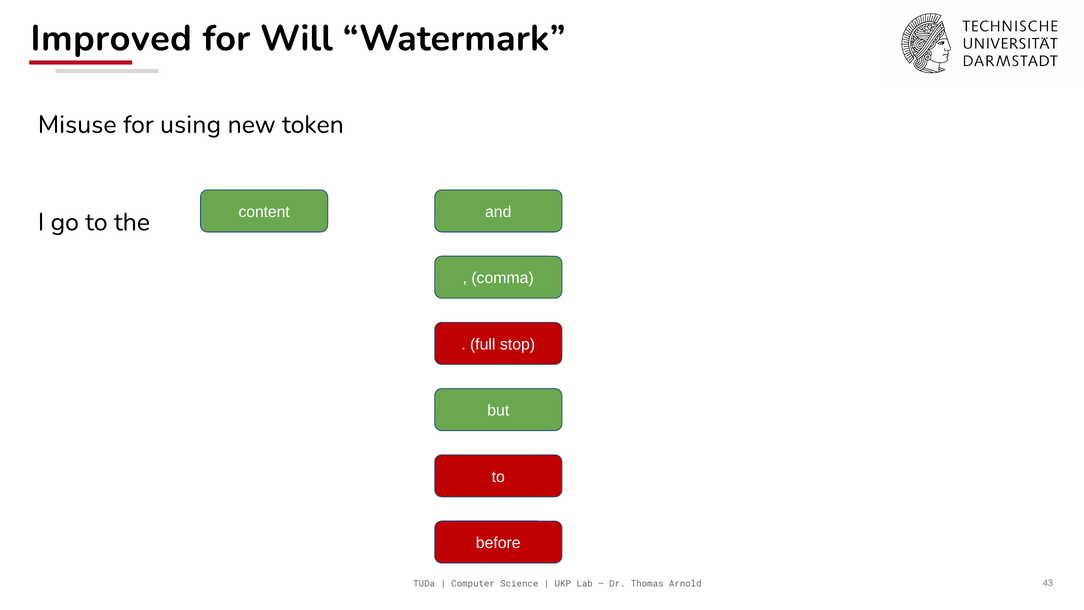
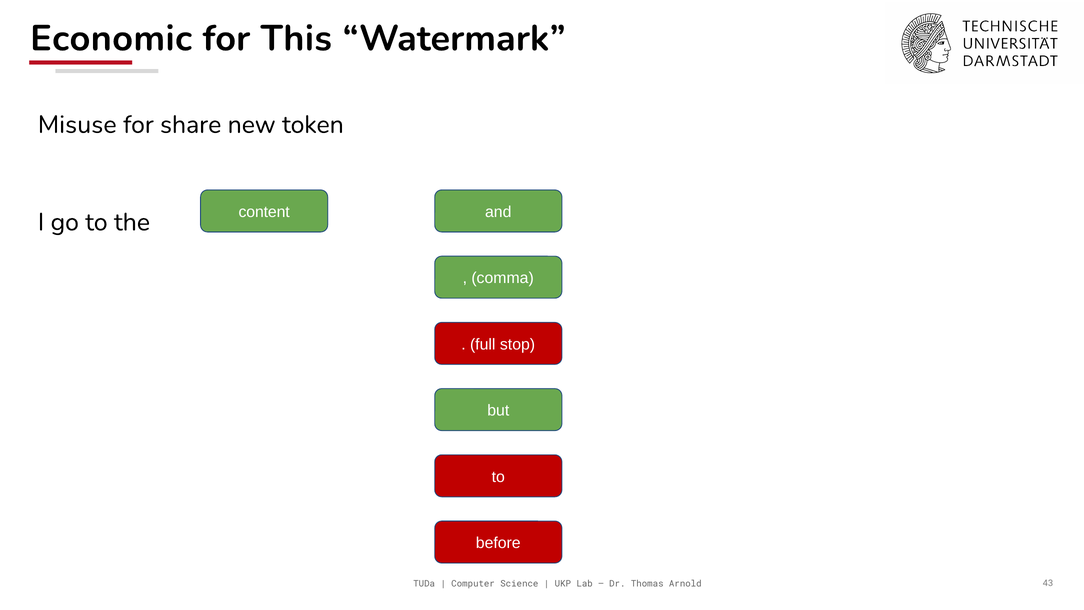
Improved: Improved -> Economic (111, 38)
Will: Will -> This (296, 38)
using: using -> share (191, 125)
